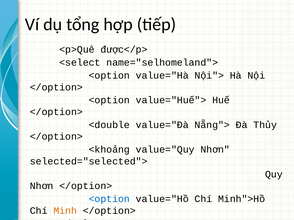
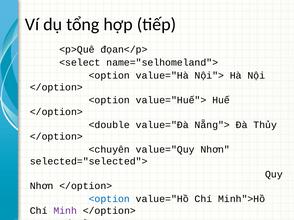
được</p>: được</p> -> đọan</p> (124, 50)
<khoảng: <khoảng -> <chuyên (109, 150)
Minh colour: orange -> purple (65, 211)
